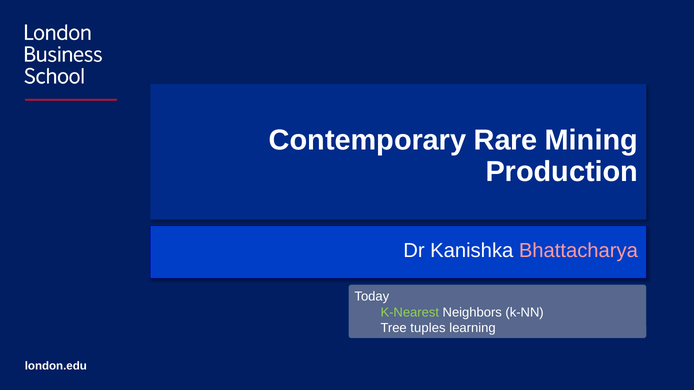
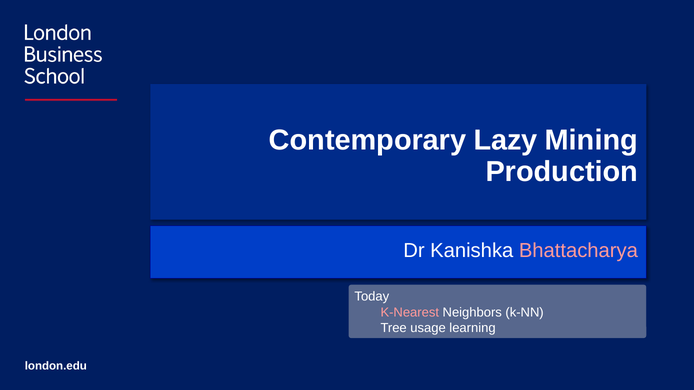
Rare: Rare -> Lazy (506, 141)
K-Nearest colour: light green -> pink (410, 313)
tuples: tuples -> usage (428, 328)
